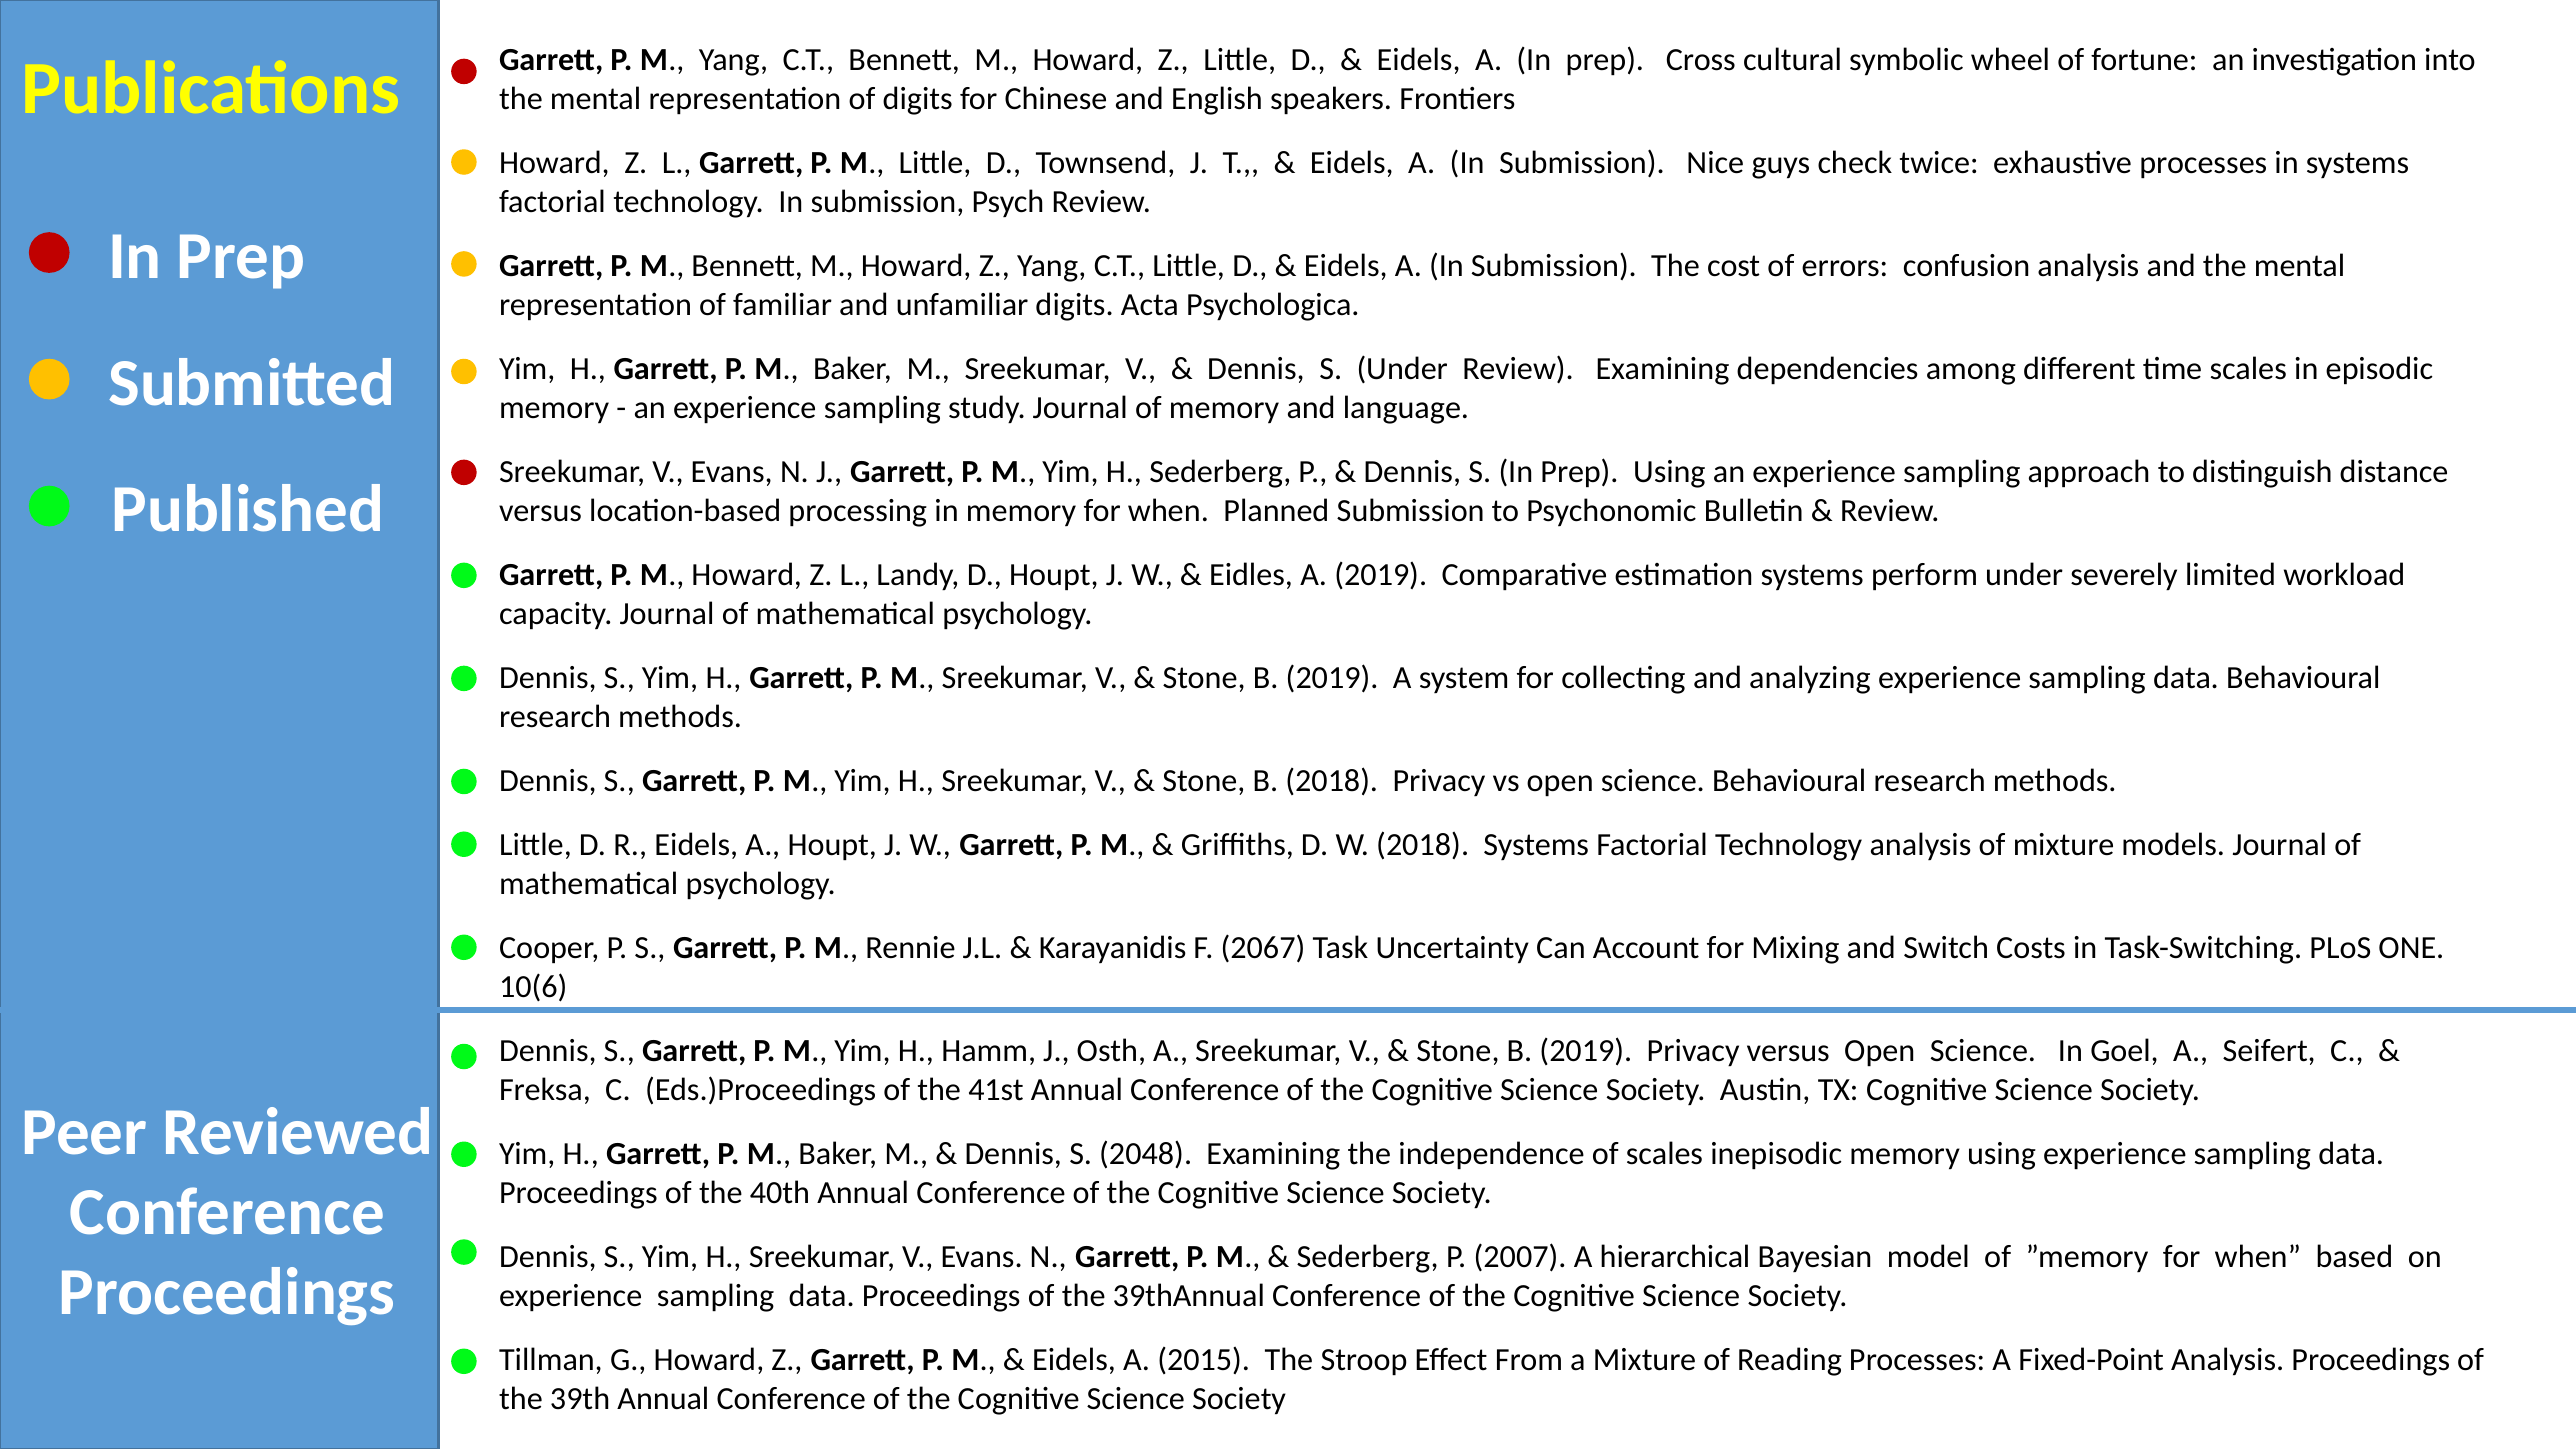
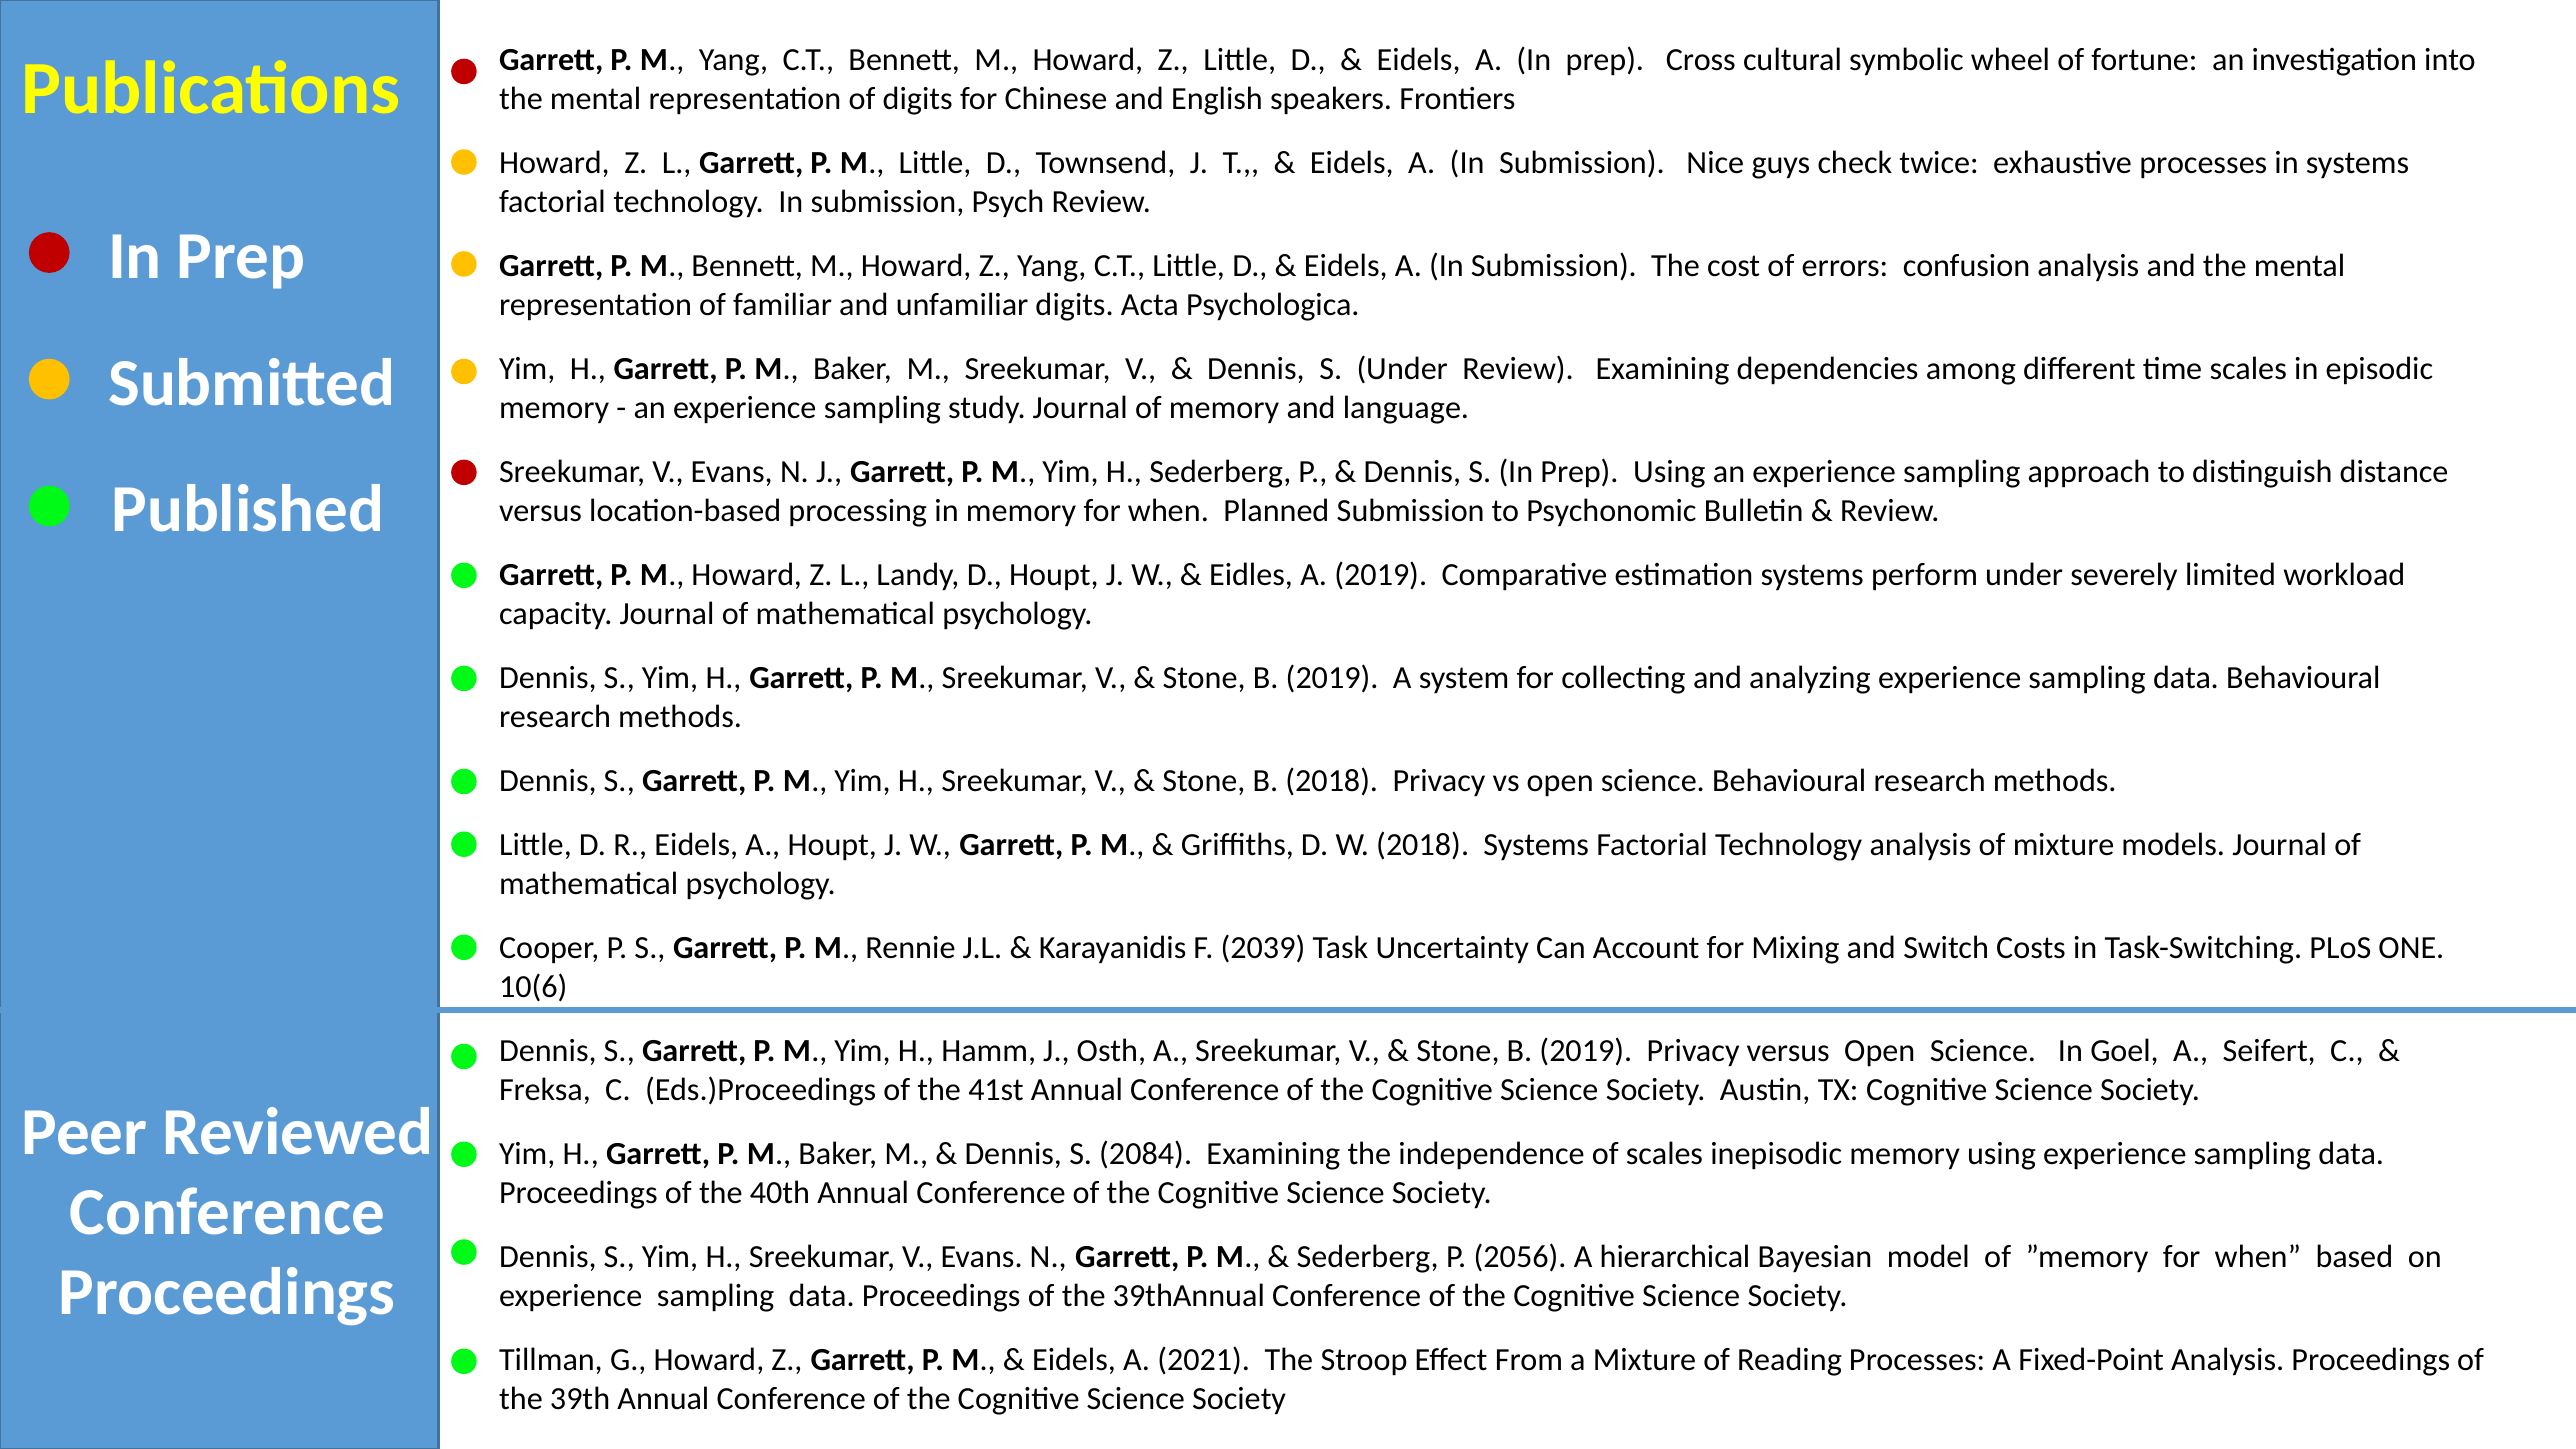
2067: 2067 -> 2039 (1263, 948)
2048: 2048 -> 2084 (1146, 1154)
2007: 2007 -> 2056 (1520, 1257)
2015: 2015 -> 2021 (1204, 1360)
